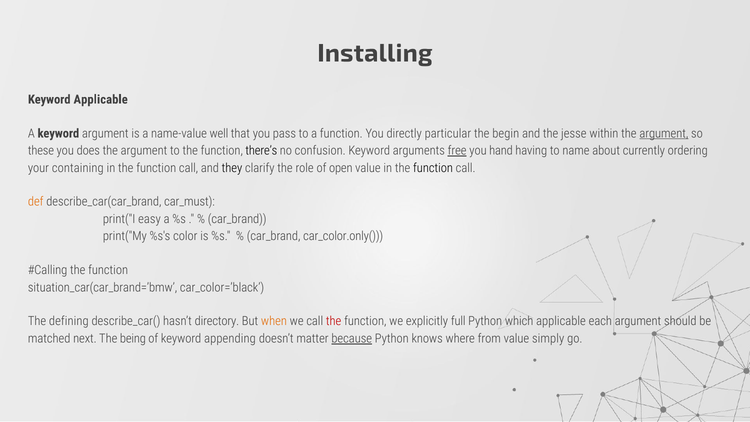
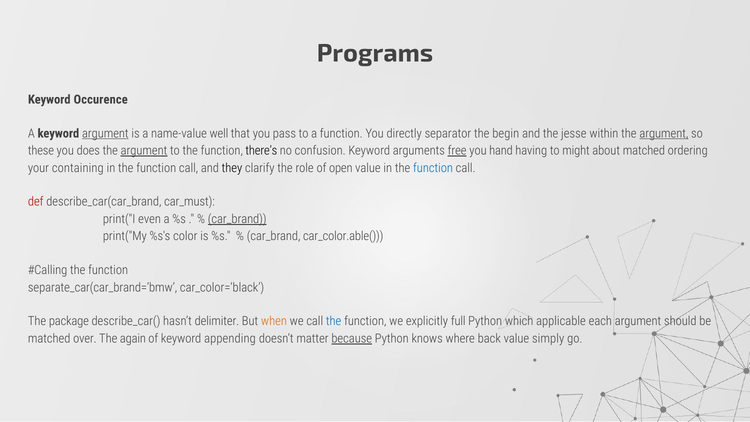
Installing: Installing -> Programs (375, 53)
Keyword Applicable: Applicable -> Occurence (101, 99)
argument underline: none -> present (105, 133)
particular: particular -> separator (448, 133)
argument underline: none -> present (144, 151)
name: name -> might (576, 151)
about currently: currently -> matched (644, 151)
function colour: black -> blue (433, 168)
def colour: orange -> red (36, 202)
easy: easy -> even (150, 219)
car_brand underline: none -> present (237, 219)
car_color.only(: car_color.only( -> car_color.able( (343, 236)
situation_car(car_brand=’bmw: situation_car(car_brand=’bmw -> separate_car(car_brand=’bmw (103, 287)
defining: defining -> package (69, 321)
directory: directory -> delimiter (217, 321)
the colour: red -> blue (334, 321)
next: next -> over (85, 339)
being: being -> again (133, 339)
from: from -> back (489, 339)
